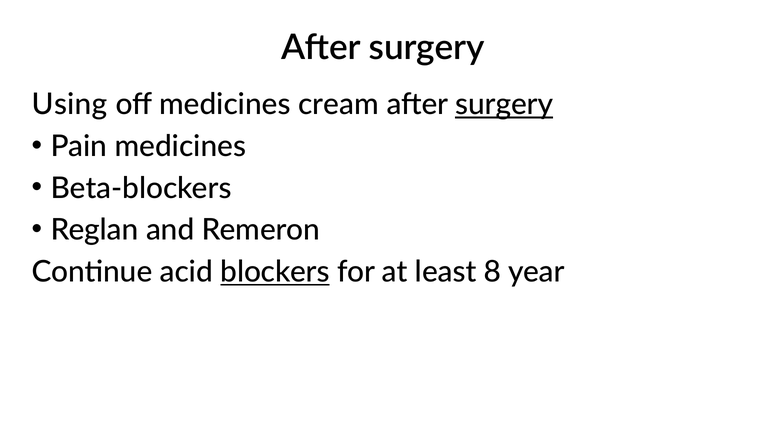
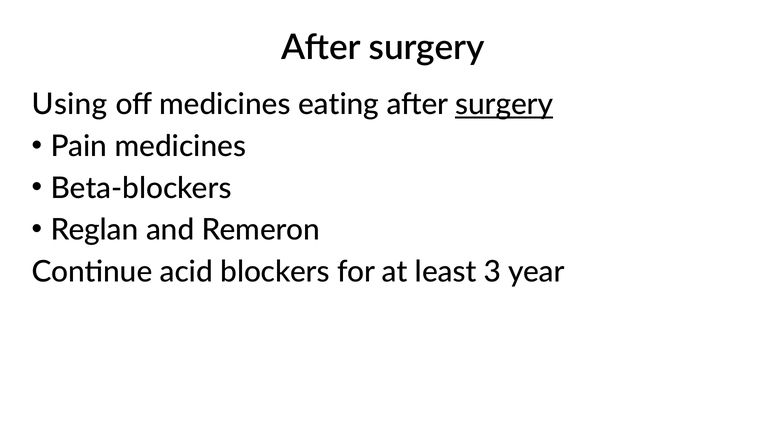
cream: cream -> eating (339, 105)
blockers underline: present -> none (275, 272)
8: 8 -> 3 (493, 272)
